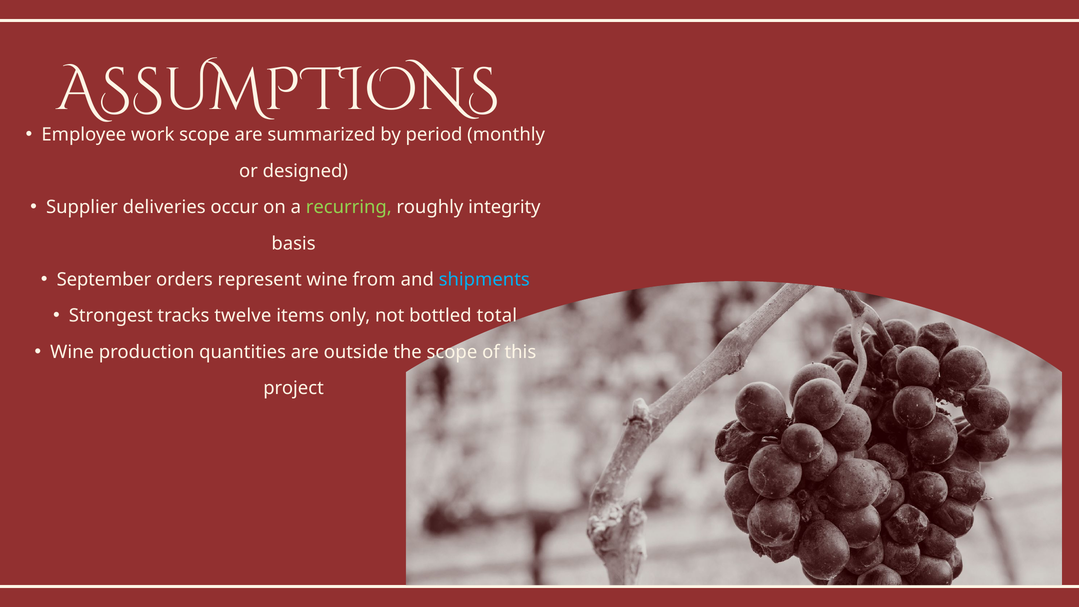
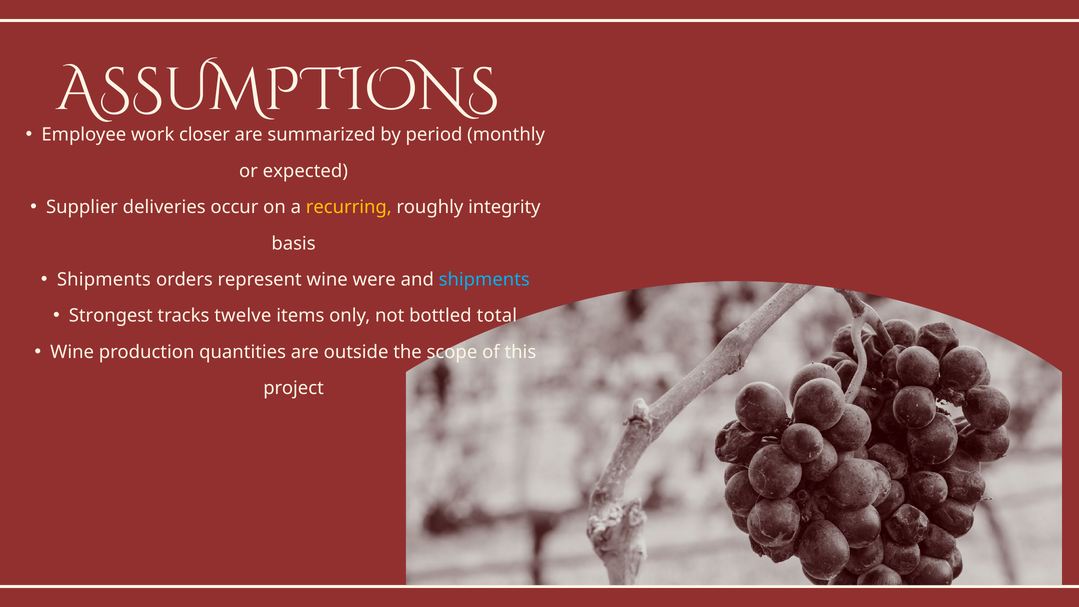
work scope: scope -> closer (205, 135)
designed: designed -> expected (305, 171)
recurring colour: light green -> yellow (349, 207)
September: September -> Shipments (104, 280)
from: from -> were (374, 280)
